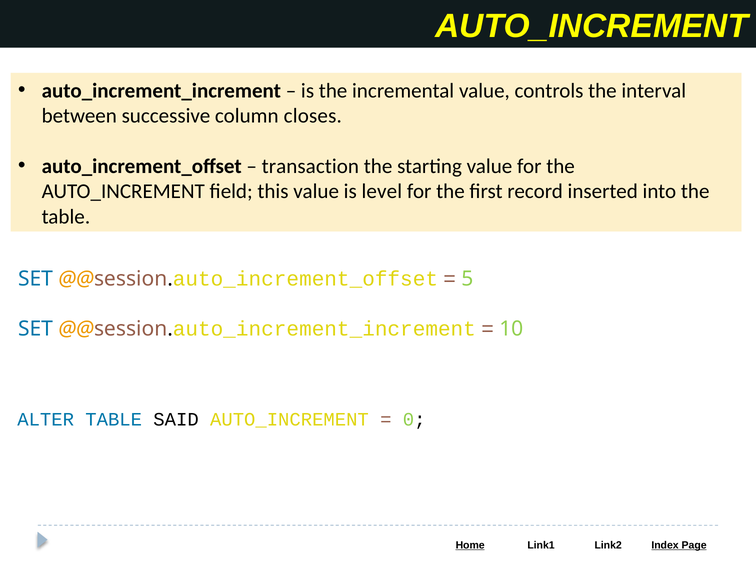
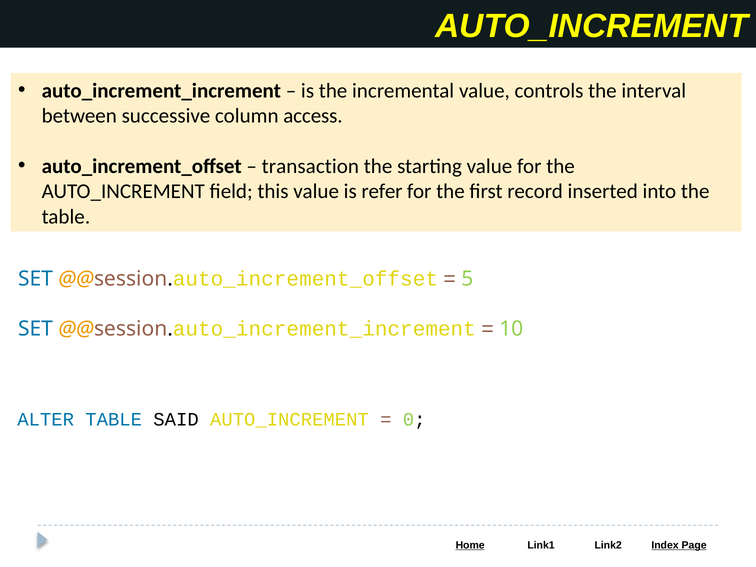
closes: closes -> access (313, 116)
level: level -> refer (382, 191)
